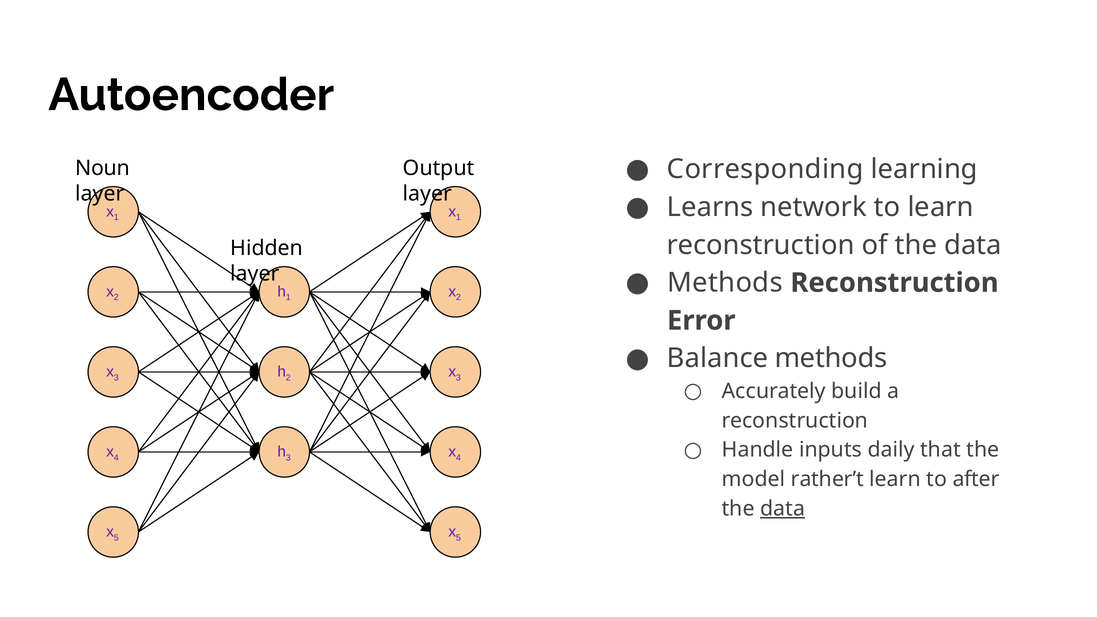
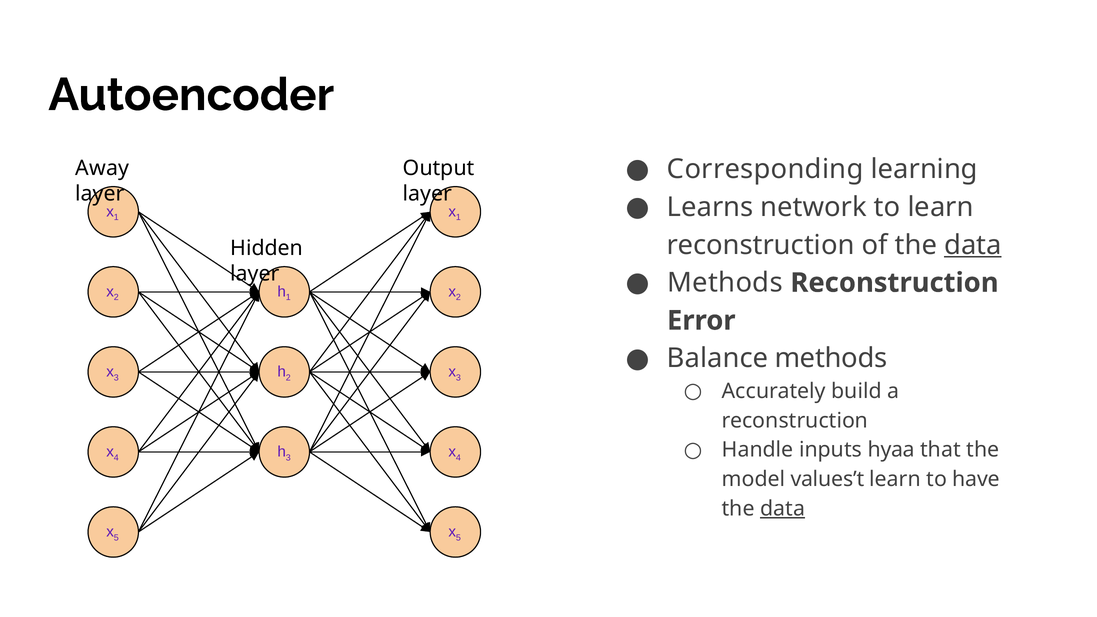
Noun: Noun -> Away (102, 168)
data underline: none -> present (973, 245)
daily: daily -> hyaa (891, 450)
rather’t: rather’t -> values’t (827, 479)
after: after -> have (976, 479)
